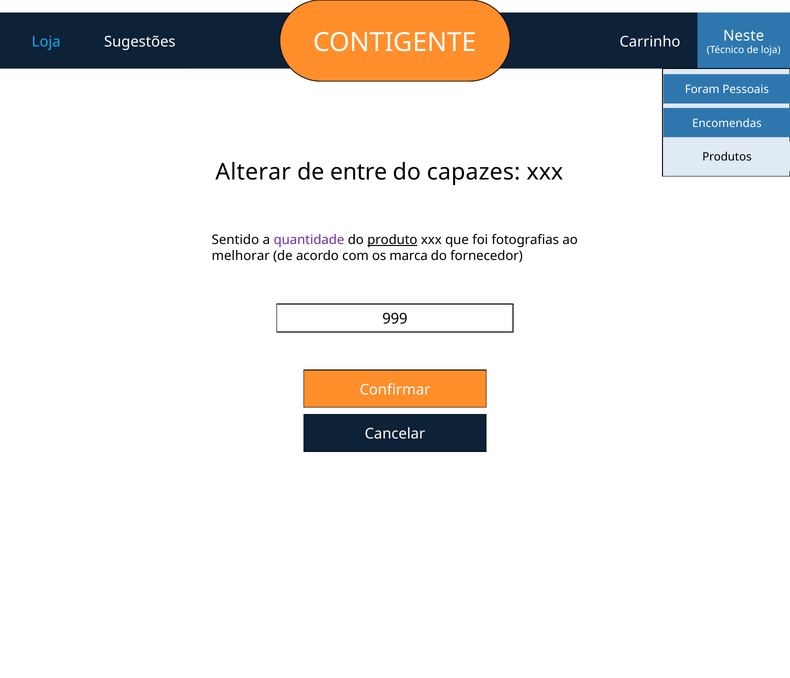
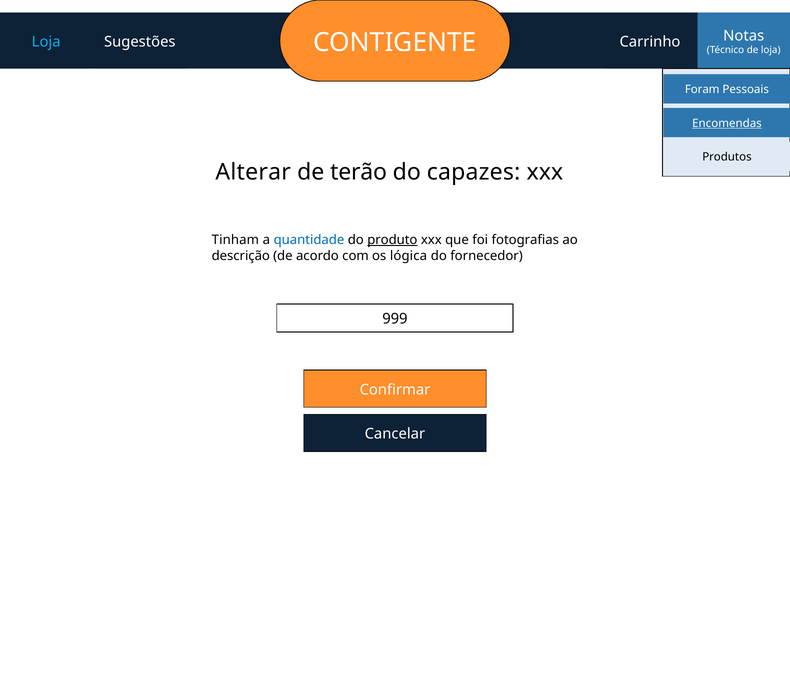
Neste: Neste -> Notas (744, 36)
Encomendas underline: none -> present (727, 123)
entre: entre -> terão (359, 172)
Sentido: Sentido -> Tinham (235, 240)
quantidade colour: purple -> blue (309, 240)
melhorar: melhorar -> descrição (241, 256)
marca: marca -> lógica (409, 256)
